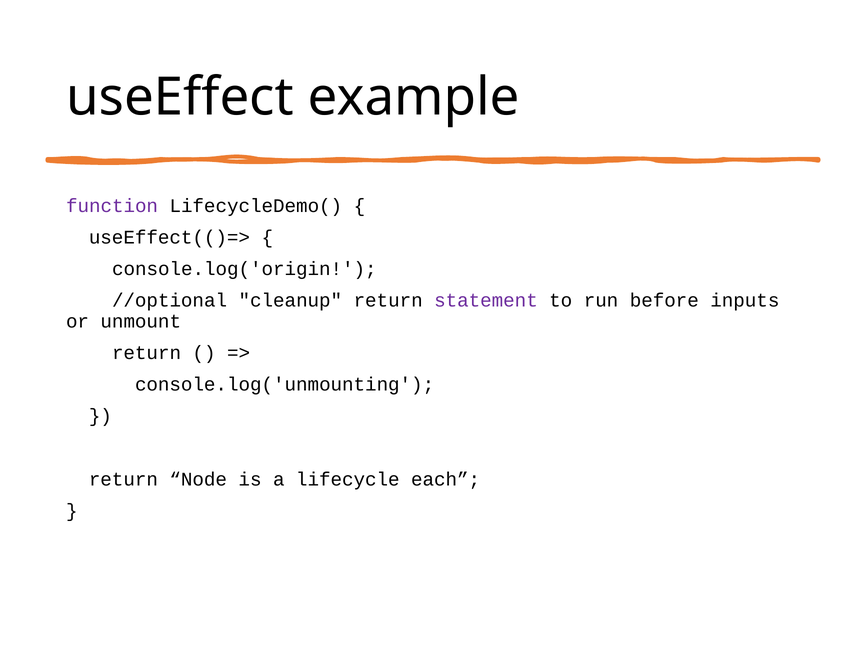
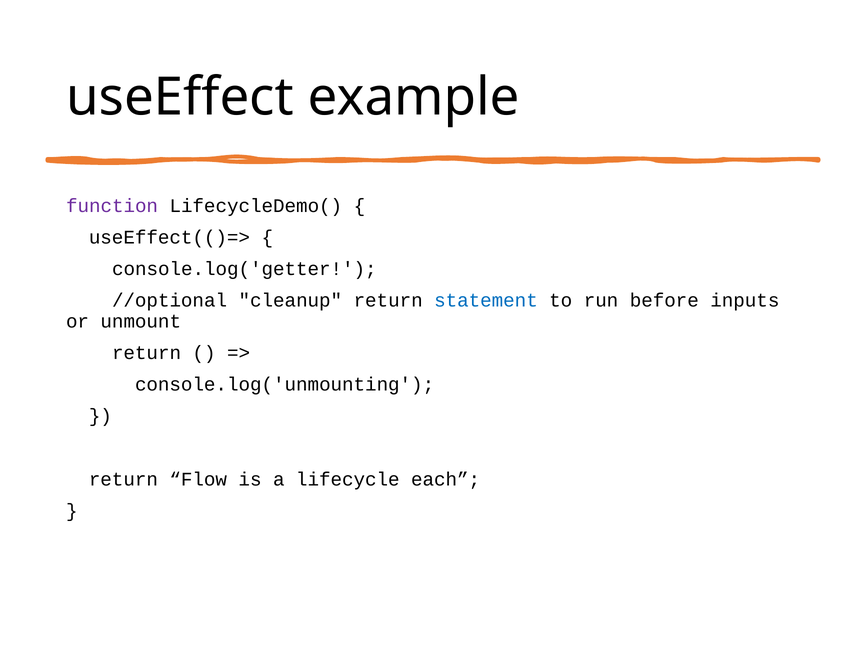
console.log('origin: console.log('origin -> console.log('getter (244, 269)
statement colour: purple -> blue (486, 300)
Node: Node -> Flow (198, 479)
